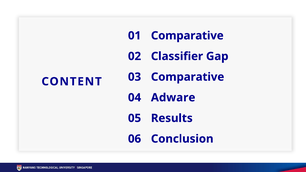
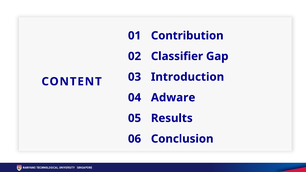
01 Comparative: Comparative -> Contribution (187, 36)
03 Comparative: Comparative -> Introduction (188, 77)
